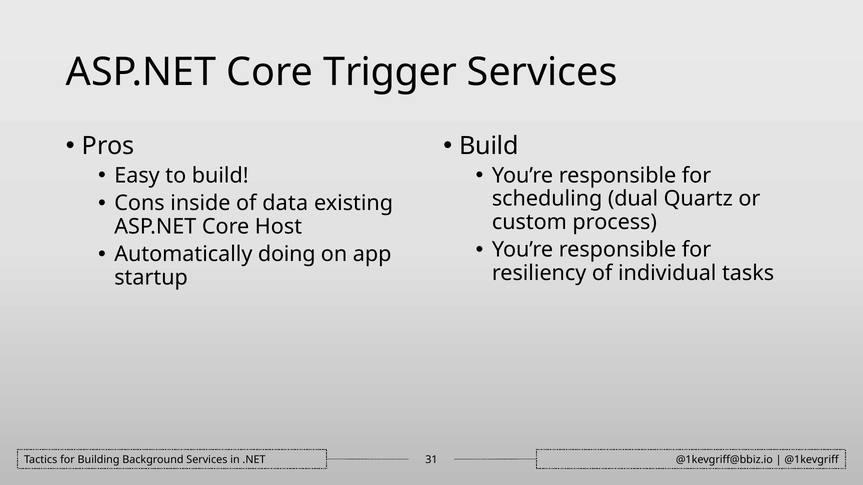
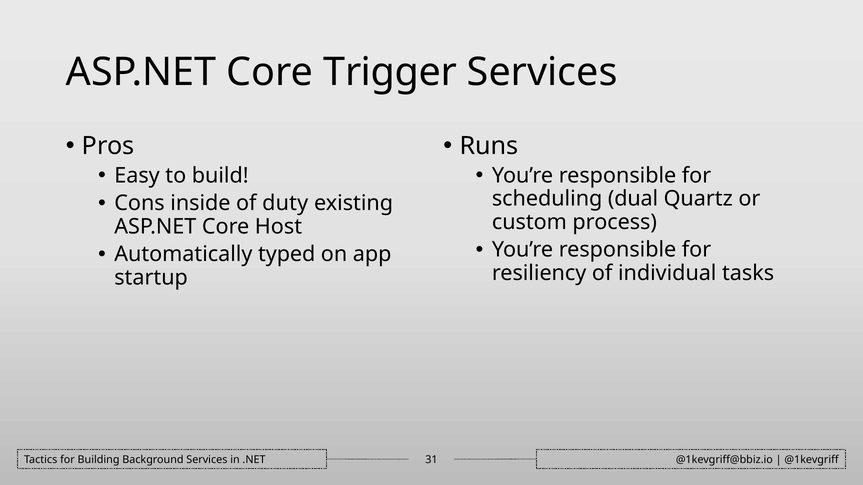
Build: Build -> Runs (489, 146)
data: data -> duty (285, 203)
doing: doing -> typed (287, 255)
